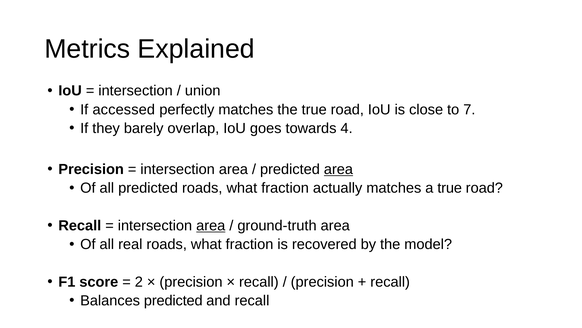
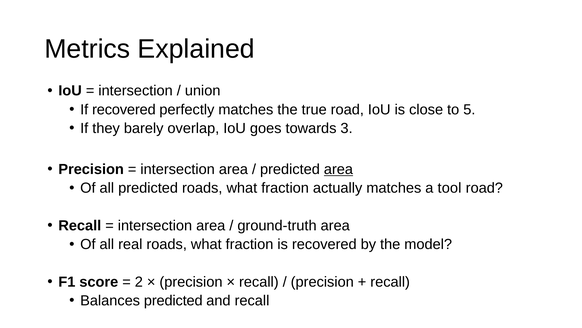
If accessed: accessed -> recovered (124, 109)
7: 7 -> 5 (469, 109)
4: 4 -> 3 (347, 128)
a true: true -> tool (450, 188)
area underline: present -> none (211, 225)
